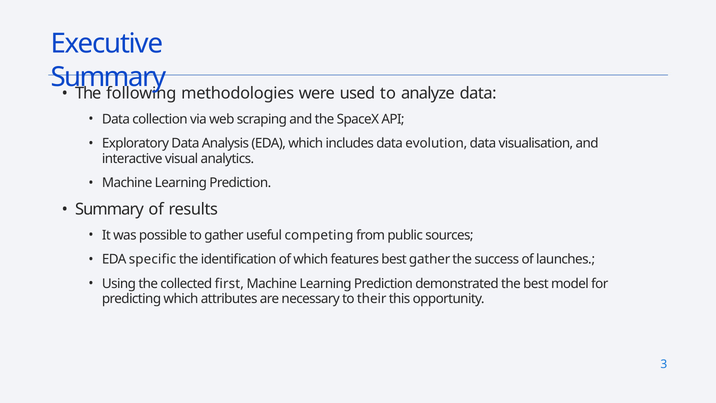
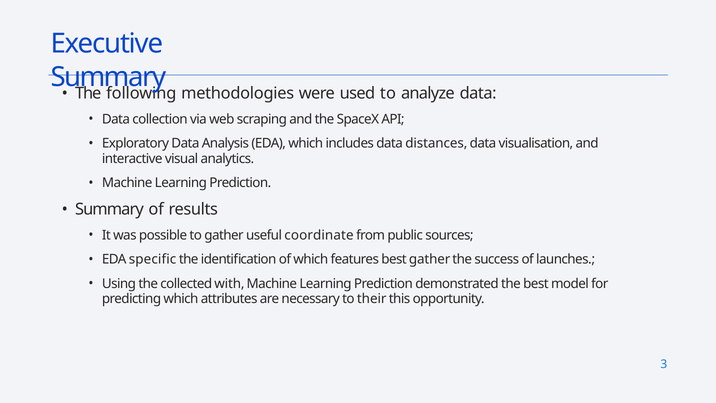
evolution: evolution -> distances (436, 143)
competing: competing -> coordinate (319, 235)
first: first -> with (229, 284)
